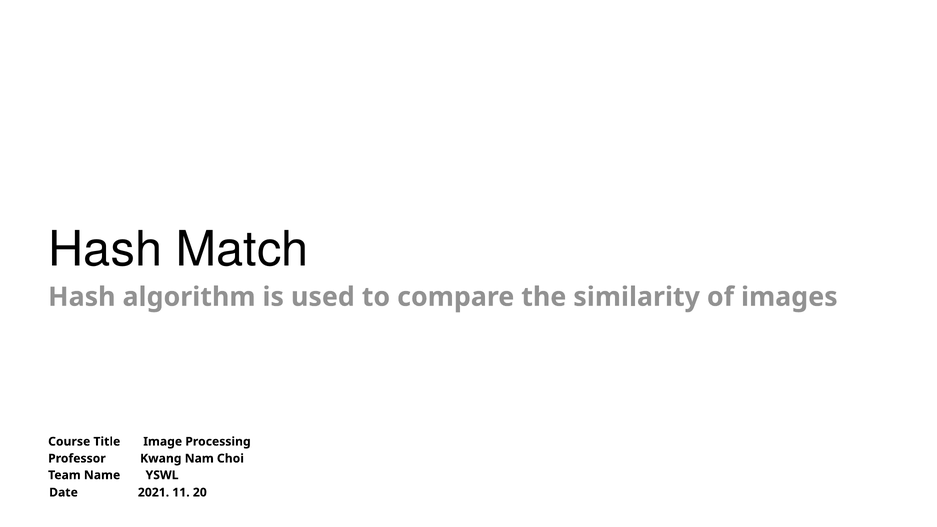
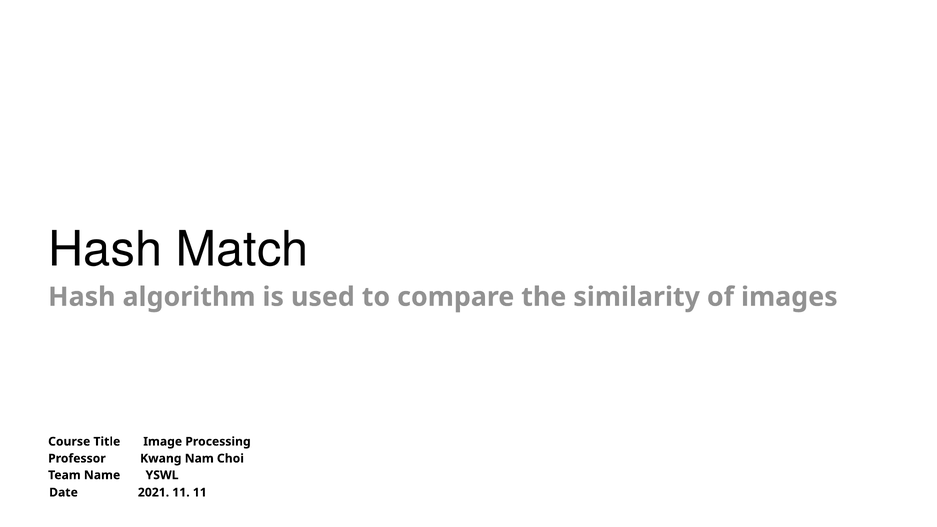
11 20: 20 -> 11 (200, 493)
